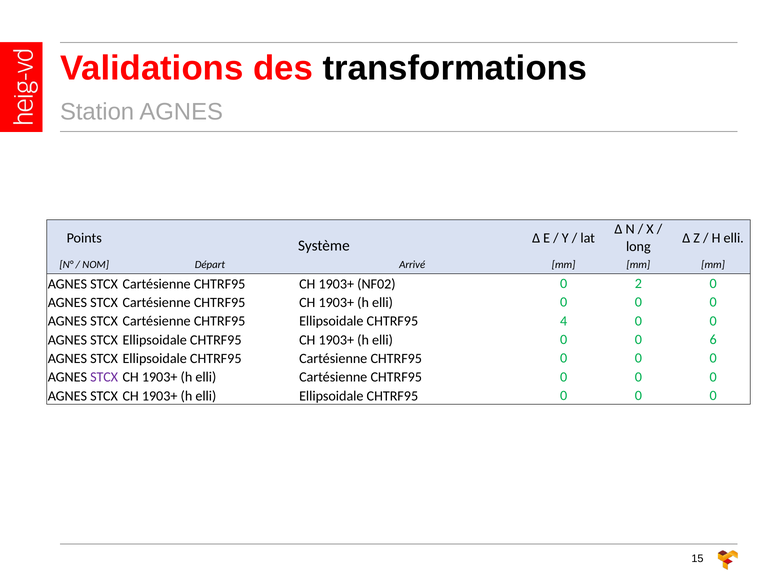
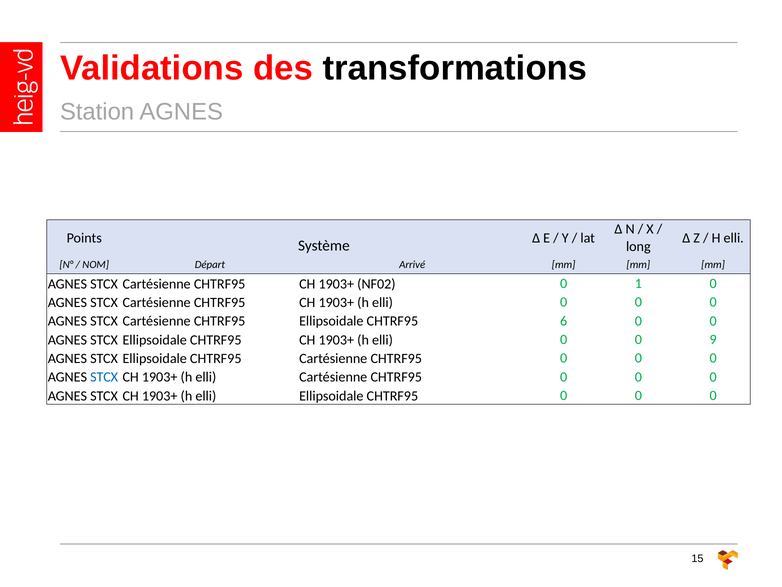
2: 2 -> 1 (638, 283)
4: 4 -> 6 (564, 321)
6: 6 -> 9 (713, 339)
STCX colour: purple -> blue (104, 377)
